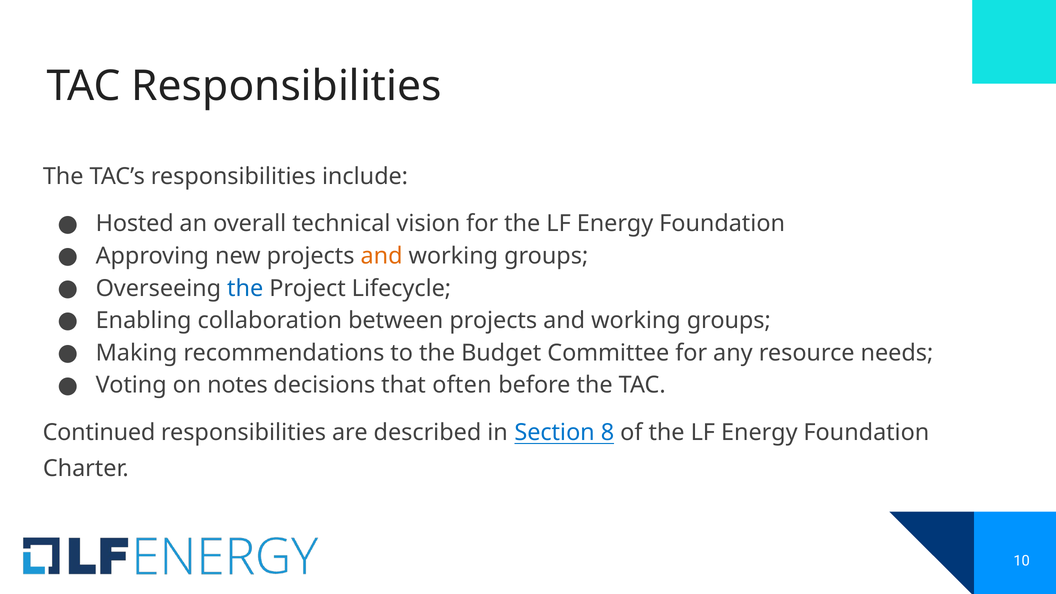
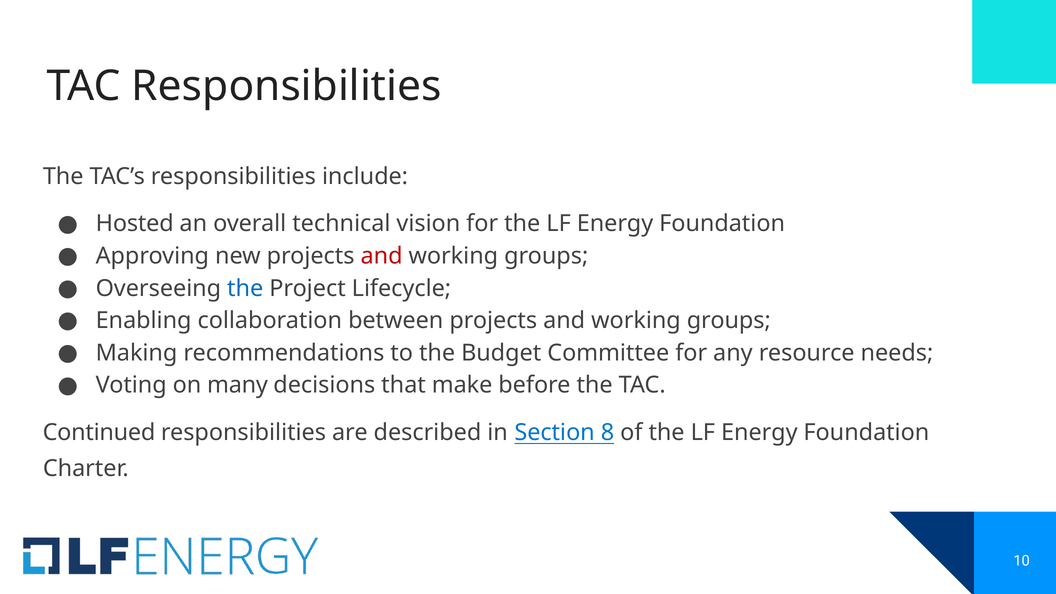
and colour: orange -> red (382, 256)
notes: notes -> many (237, 385)
often: often -> make (462, 385)
